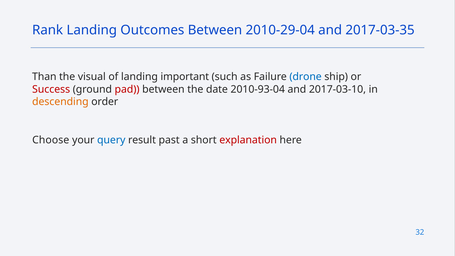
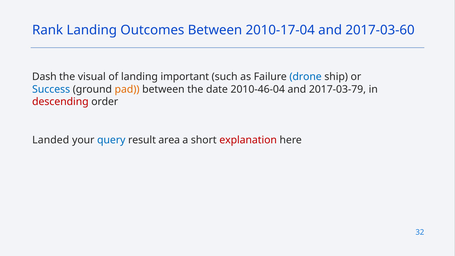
2010-29-04: 2010-29-04 -> 2010-17-04 (280, 30)
2017-03-35: 2017-03-35 -> 2017-03-60 (380, 30)
Than: Than -> Dash (44, 77)
Success colour: red -> blue (51, 89)
pad colour: red -> orange (127, 89)
2010-93-04: 2010-93-04 -> 2010-46-04 (258, 89)
2017-03-10: 2017-03-10 -> 2017-03-79 (337, 89)
descending colour: orange -> red (60, 102)
Choose: Choose -> Landed (51, 140)
past: past -> area (169, 140)
